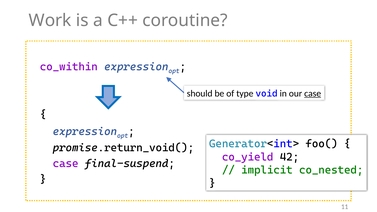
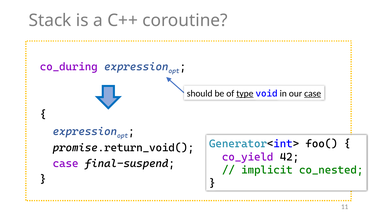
Work: Work -> Stack (50, 20)
co_within: co_within -> co_during (69, 67)
type underline: none -> present (245, 93)
